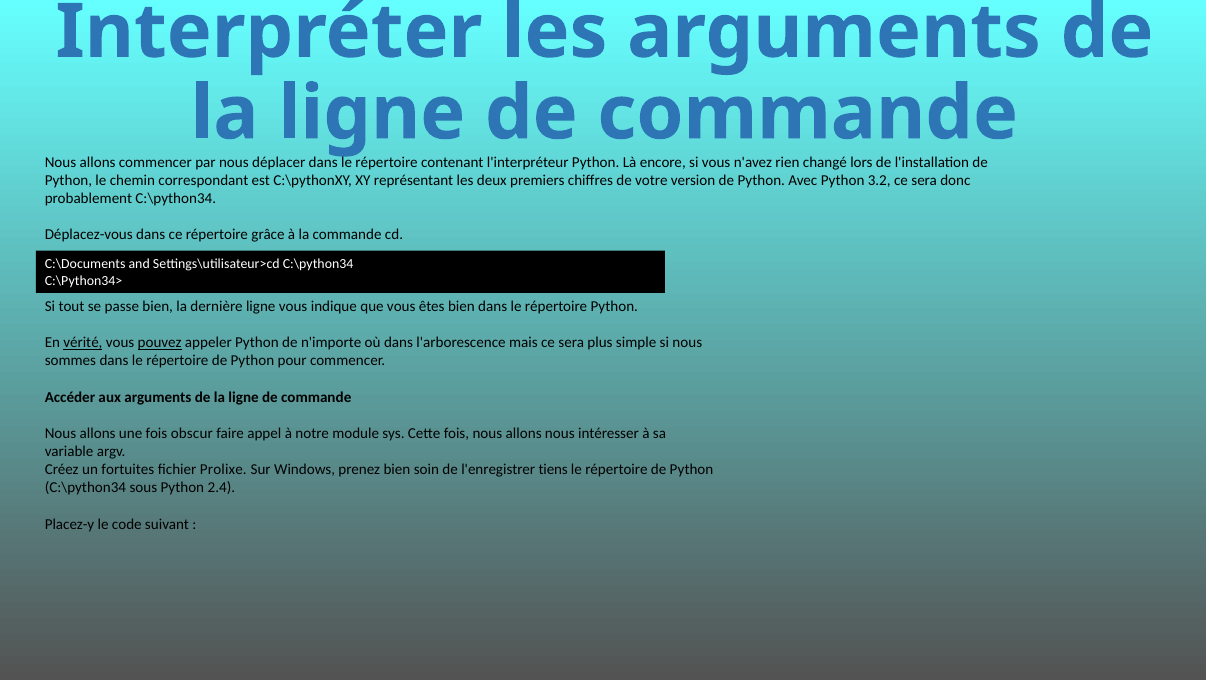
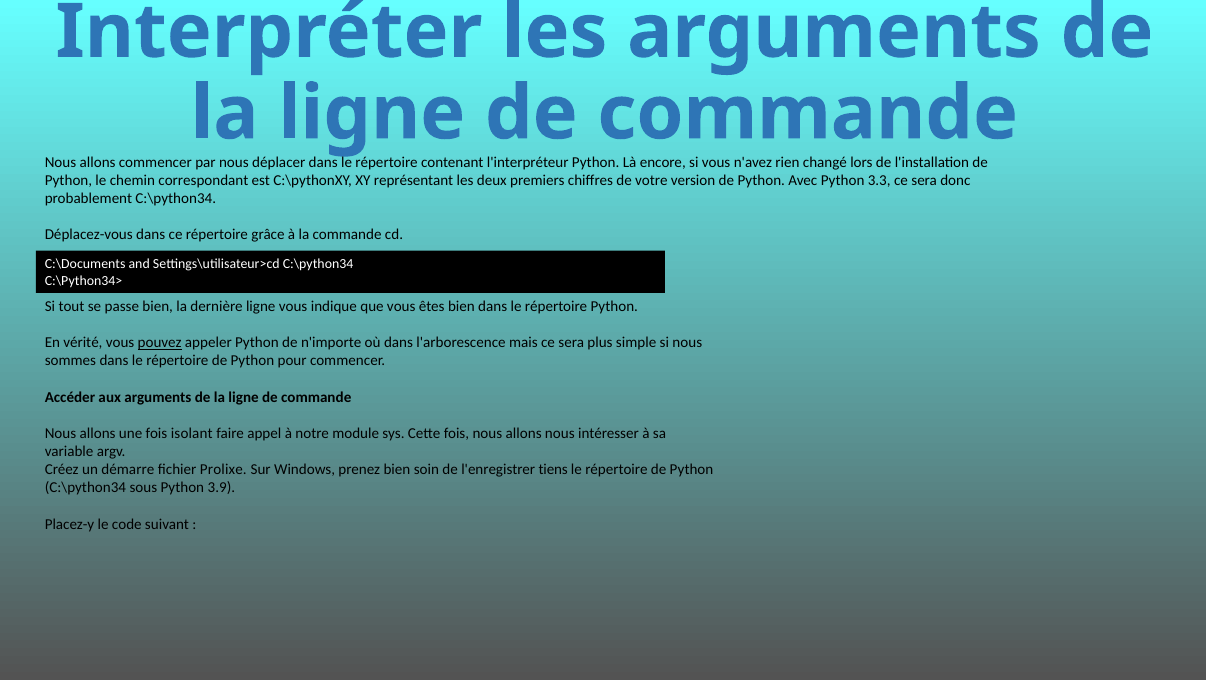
3.2: 3.2 -> 3.3 (879, 181)
vérité underline: present -> none (83, 343)
obscur: obscur -> isolant (192, 434)
fortuites: fortuites -> démarre (128, 470)
2.4: 2.4 -> 3.9 (221, 488)
